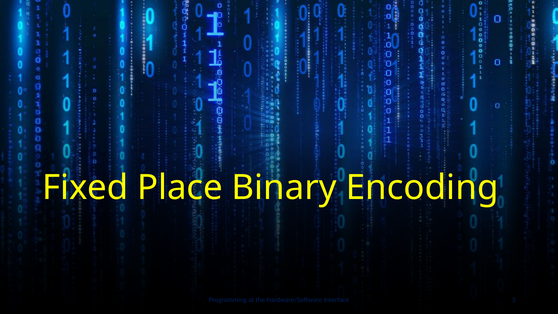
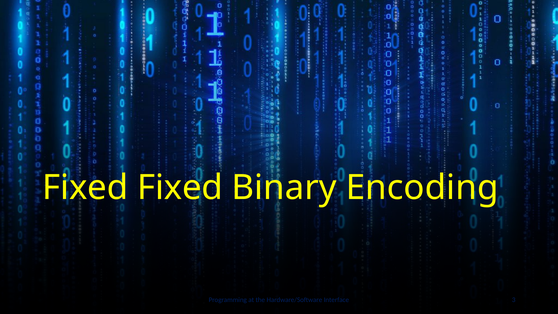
Fixed Place: Place -> Fixed (180, 188)
